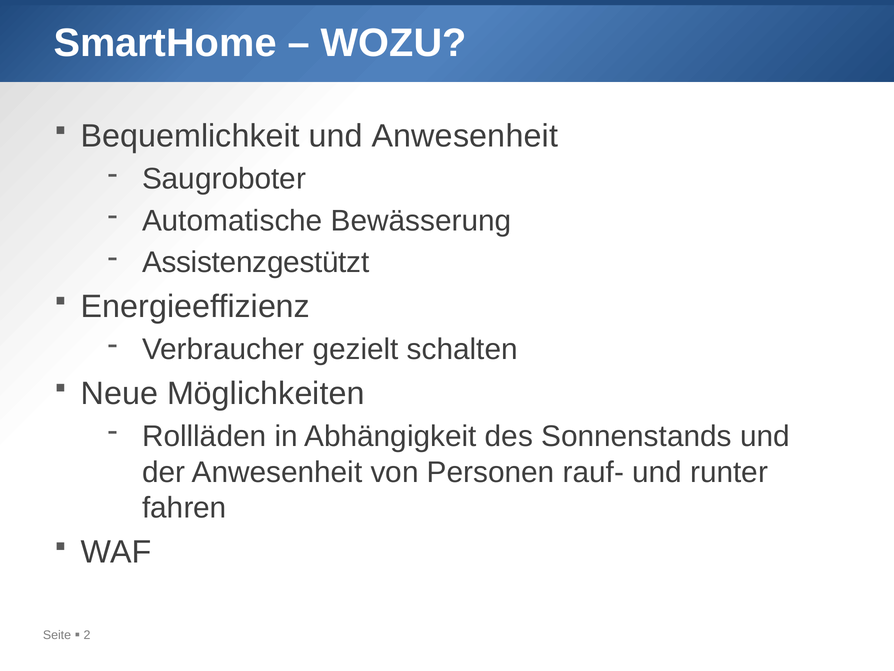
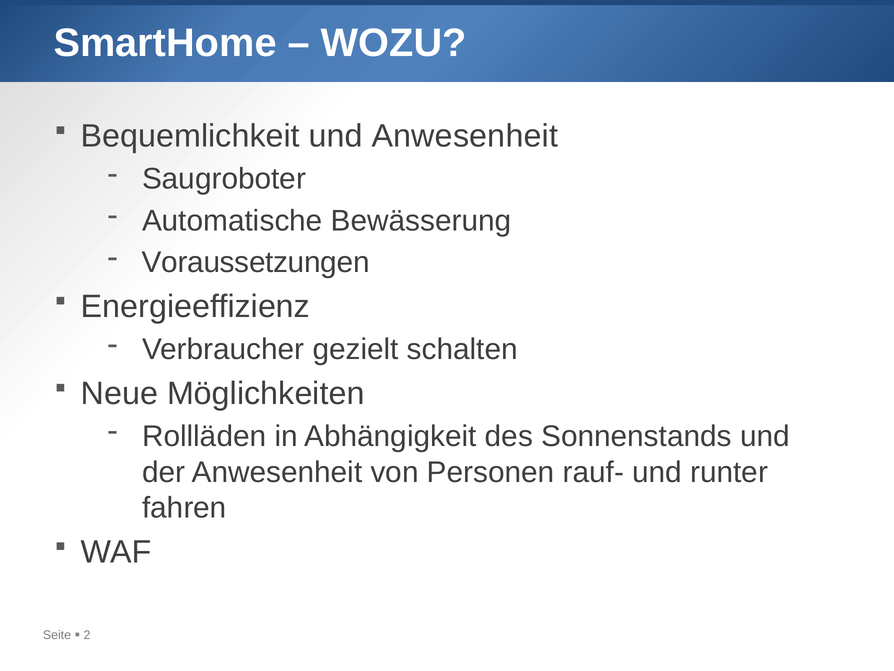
Assistenzgestützt: Assistenzgestützt -> Voraussetzungen (256, 262)
